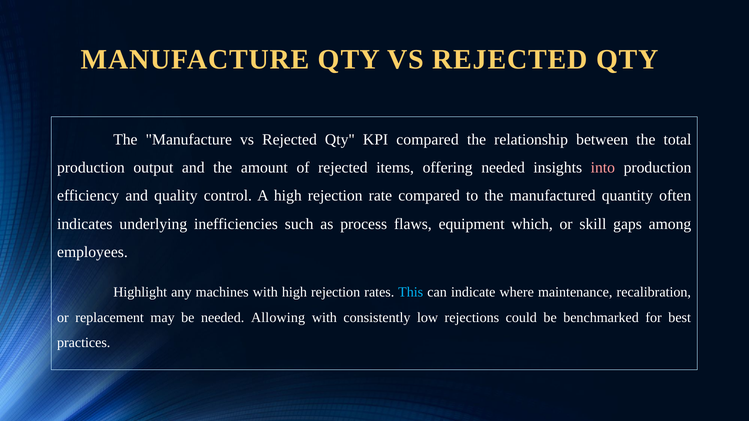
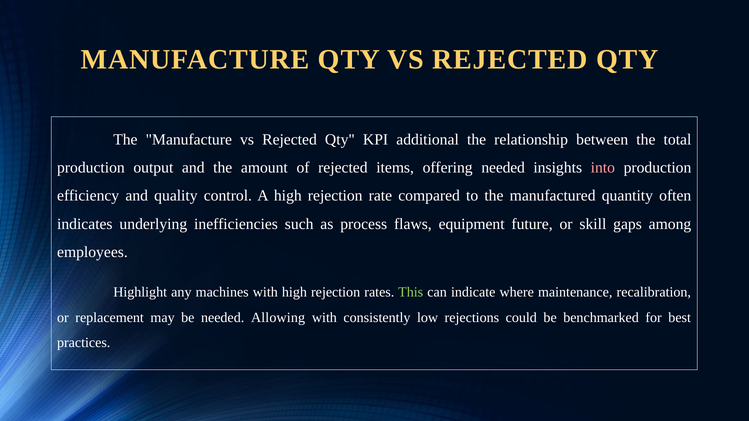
KPI compared: compared -> additional (428, 140)
which: which -> future (532, 224)
This colour: light blue -> light green (411, 292)
